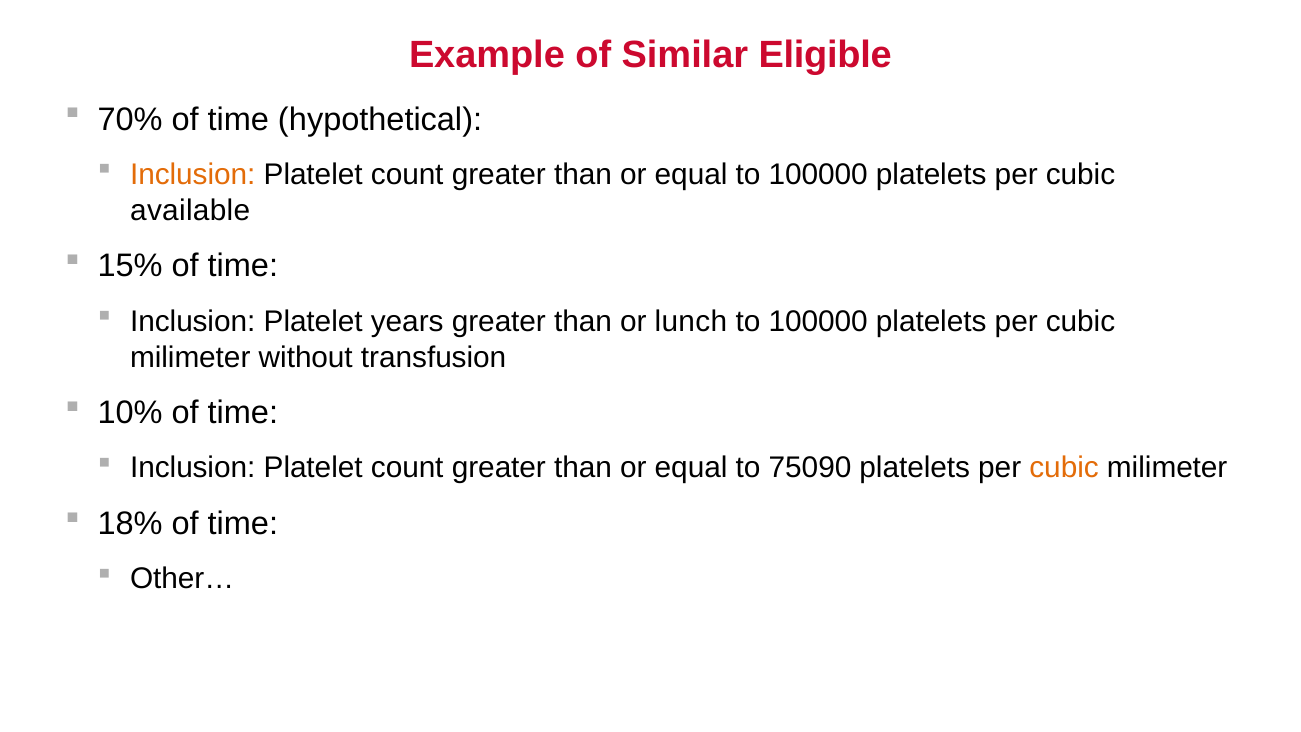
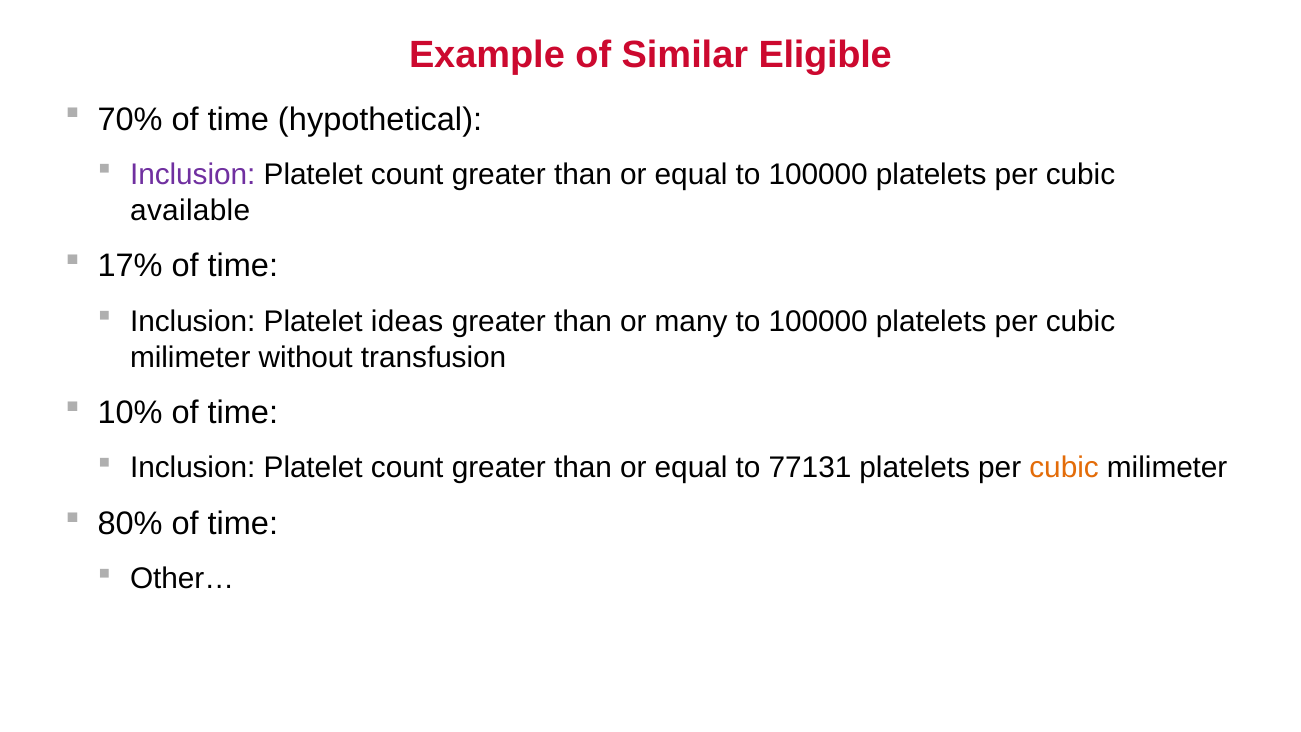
Inclusion colour: orange -> purple (193, 175)
15%: 15% -> 17% (130, 266)
years: years -> ideas (407, 321)
lunch: lunch -> many (691, 321)
75090: 75090 -> 77131 (810, 468)
18%: 18% -> 80% (130, 524)
